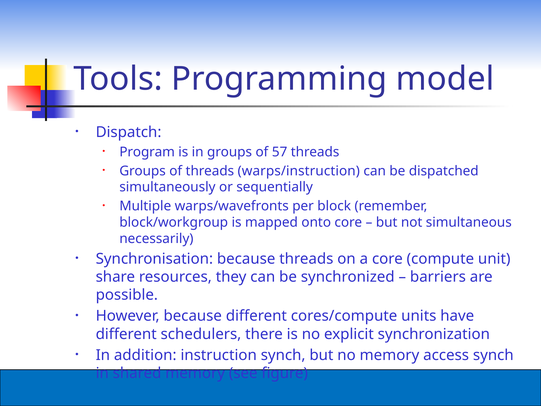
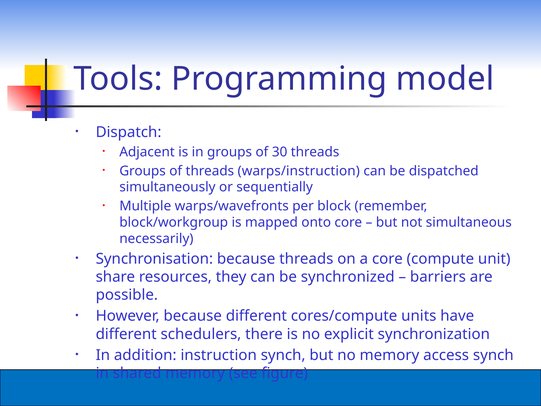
Program: Program -> Adjacent (147, 152)
57: 57 -> 30 (280, 152)
